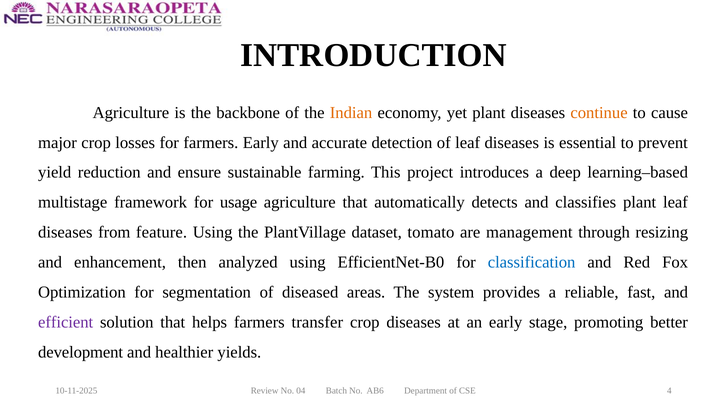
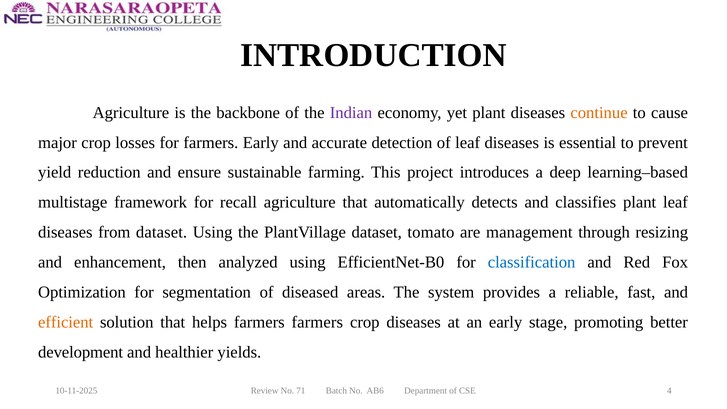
Indian colour: orange -> purple (351, 113)
usage: usage -> recall (238, 202)
from feature: feature -> dataset (162, 232)
efficient colour: purple -> orange (66, 322)
farmers transfer: transfer -> farmers (317, 322)
04: 04 -> 71 (301, 391)
